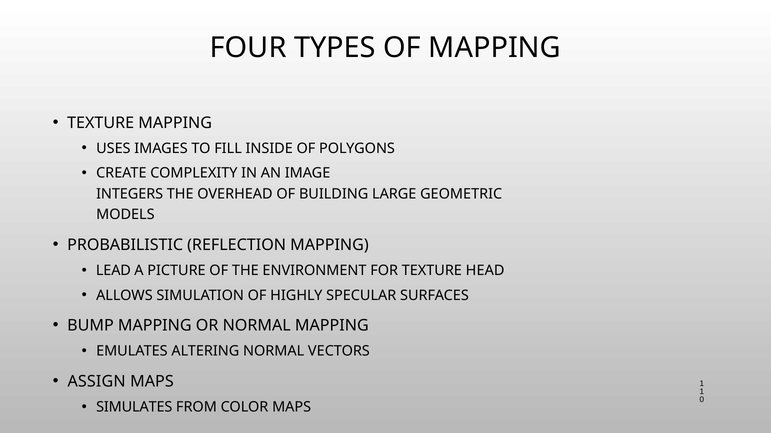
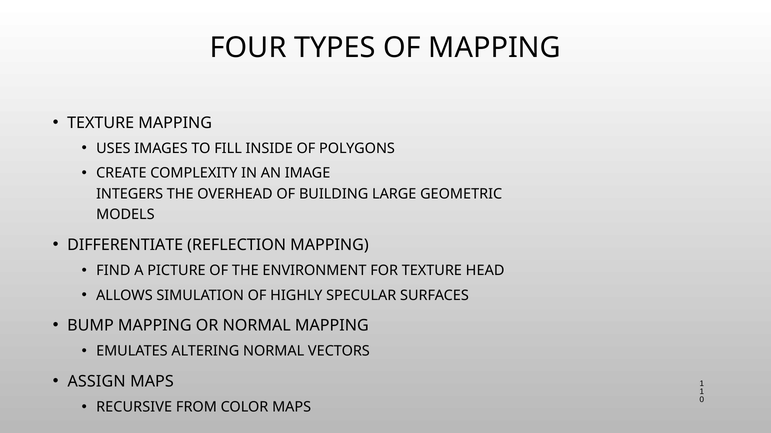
PROBABILISTIC: PROBABILISTIC -> DIFFERENTIATE (125, 245)
LEAD: LEAD -> FIND (113, 271)
SIMULATES: SIMULATES -> RECURSIVE (134, 408)
